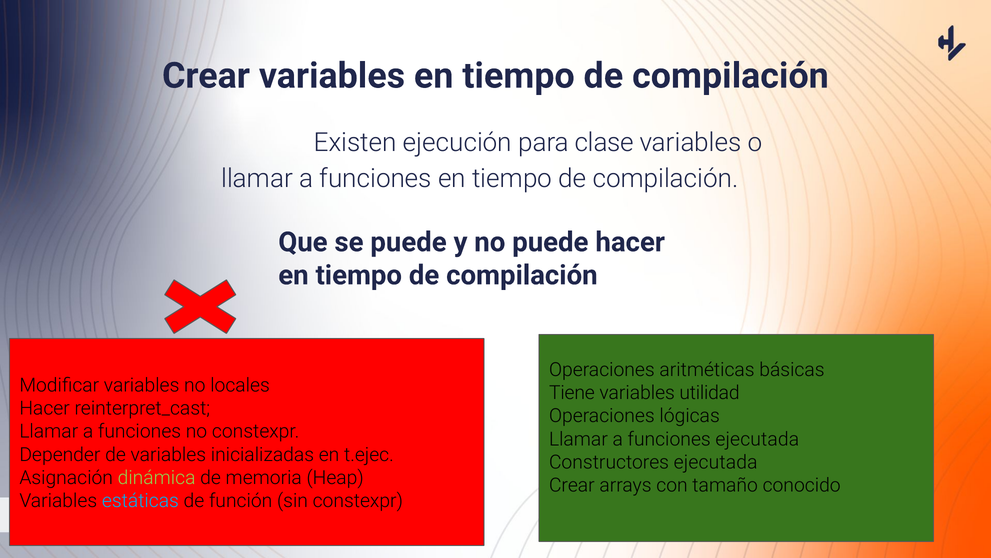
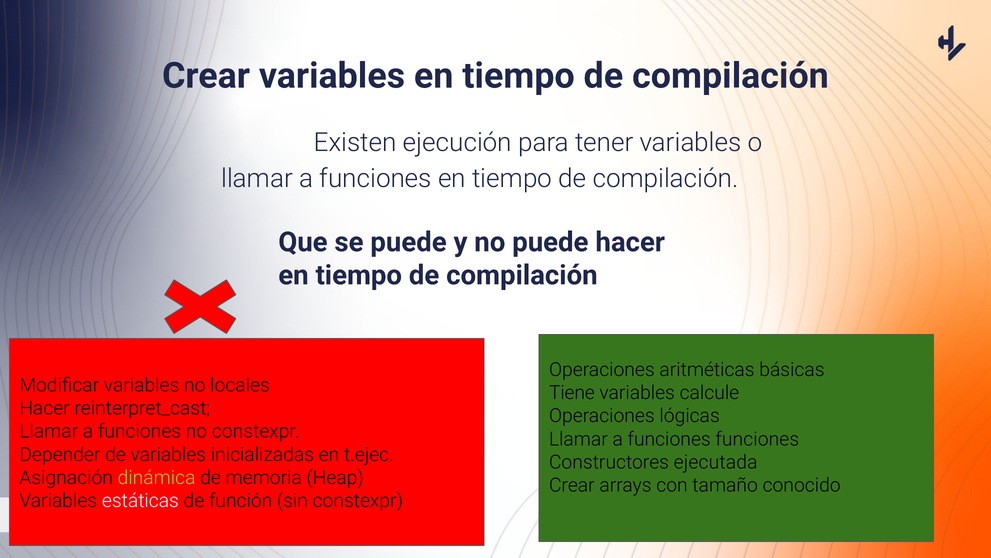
clase: clase -> tener (604, 142)
utilidad: utilidad -> calcule (709, 393)
funciones ejecutada: ejecutada -> funciones (757, 439)
estáticas colour: light blue -> white (140, 501)
